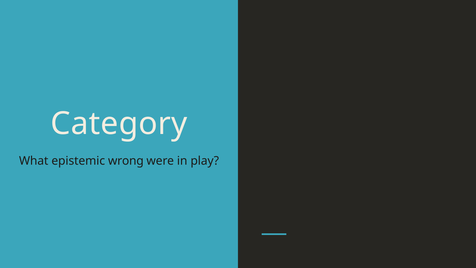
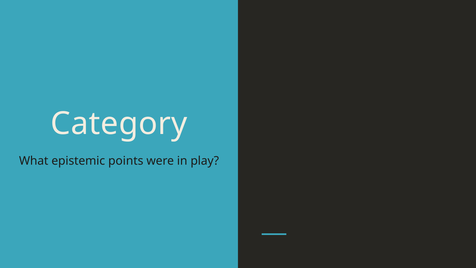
wrong: wrong -> points (126, 161)
